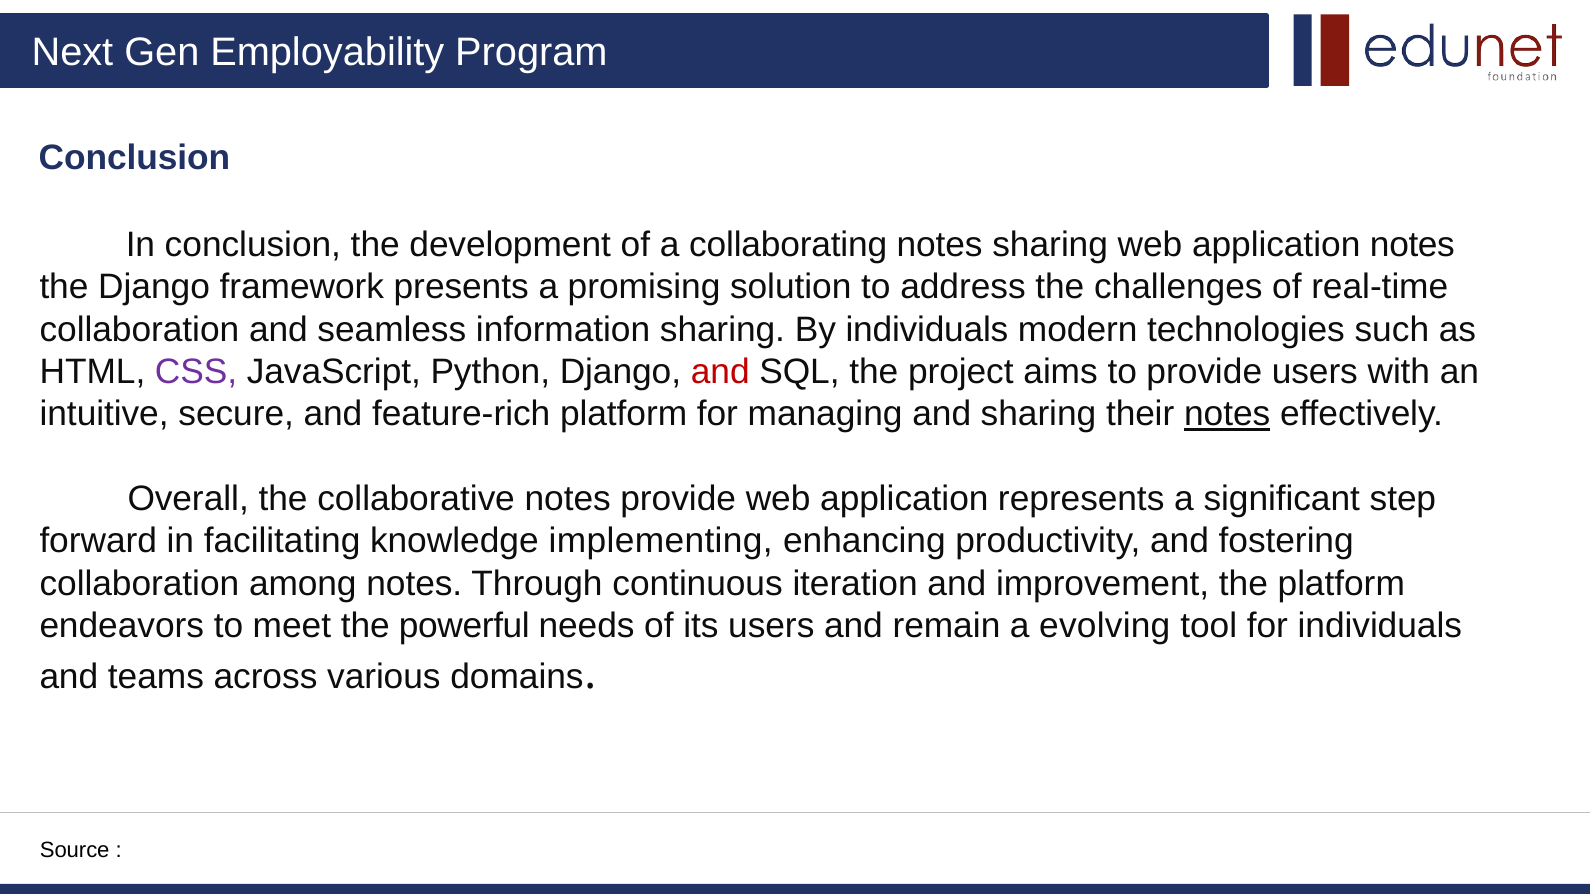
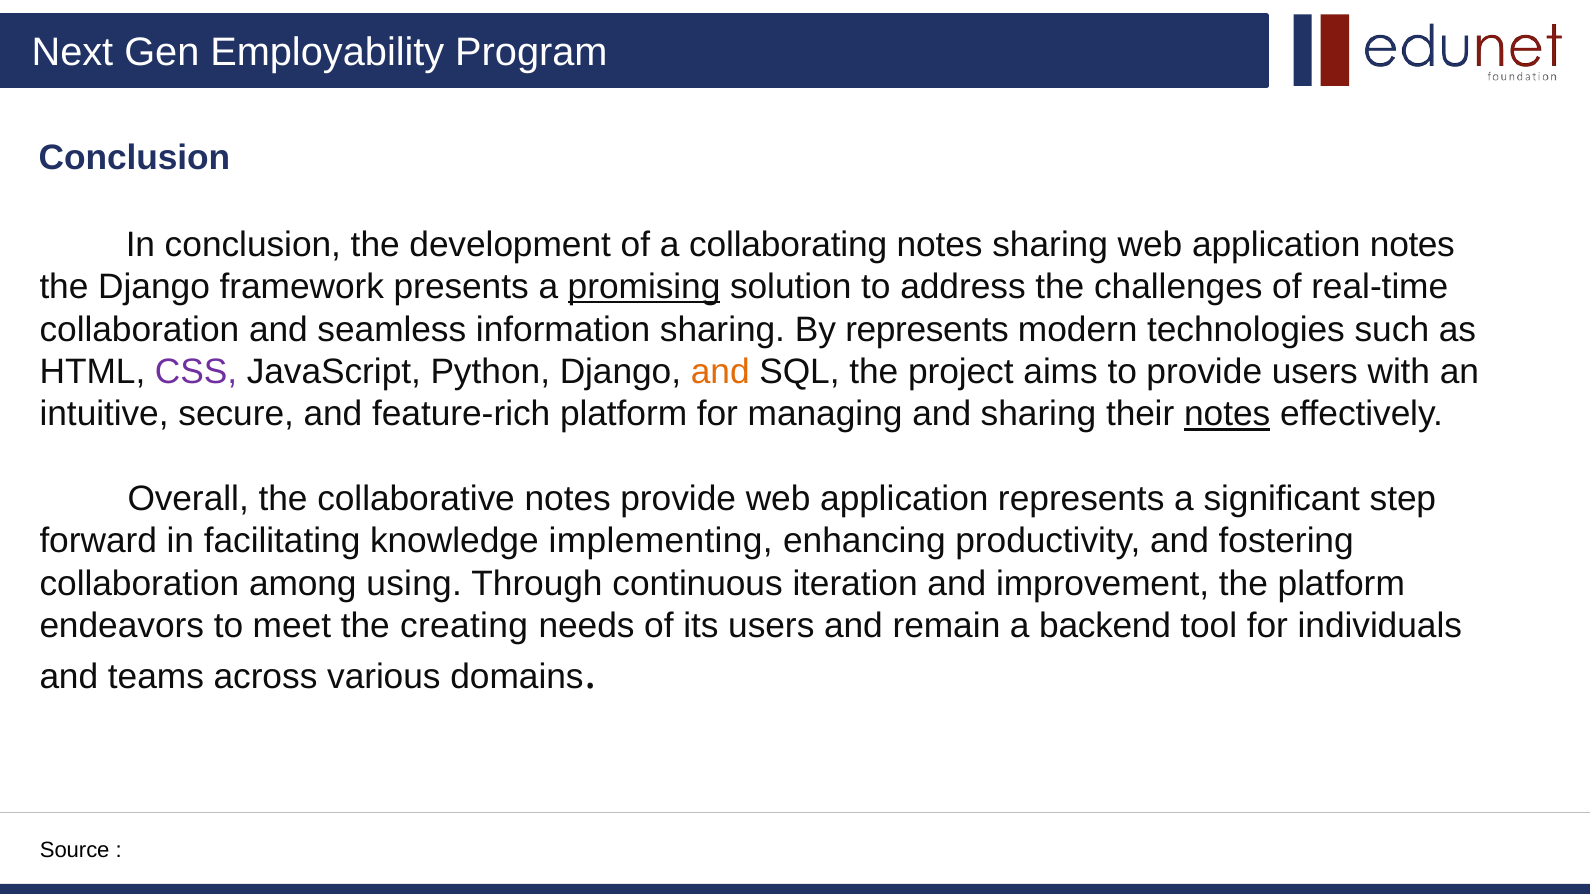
promising underline: none -> present (644, 287)
By individuals: individuals -> represents (927, 330)
and colour: red -> orange (720, 372)
among notes: notes -> using (414, 584)
powerful: powerful -> creating (464, 626)
evolving: evolving -> backend (1105, 626)
